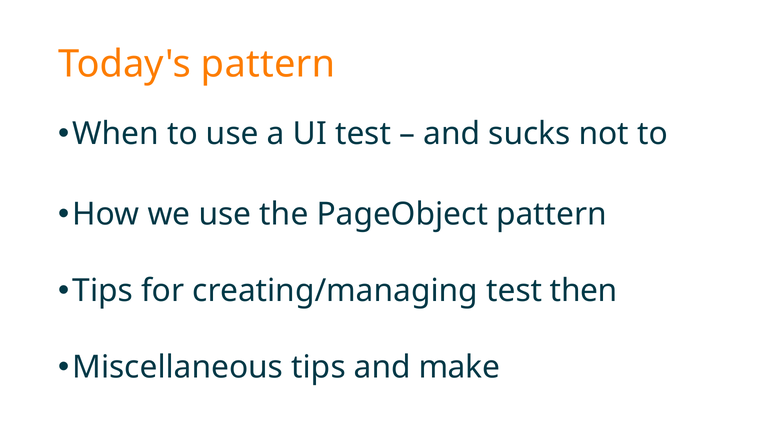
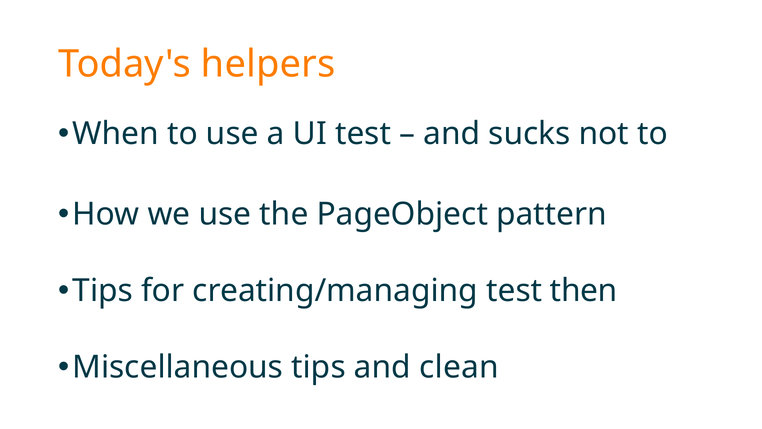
Today's pattern: pattern -> helpers (268, 64)
make: make -> clean (459, 367)
